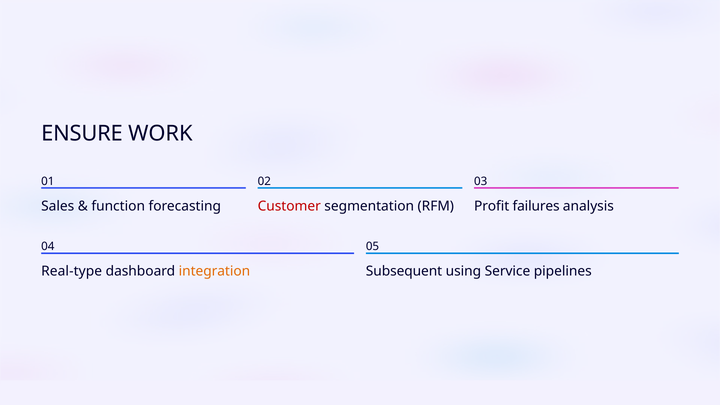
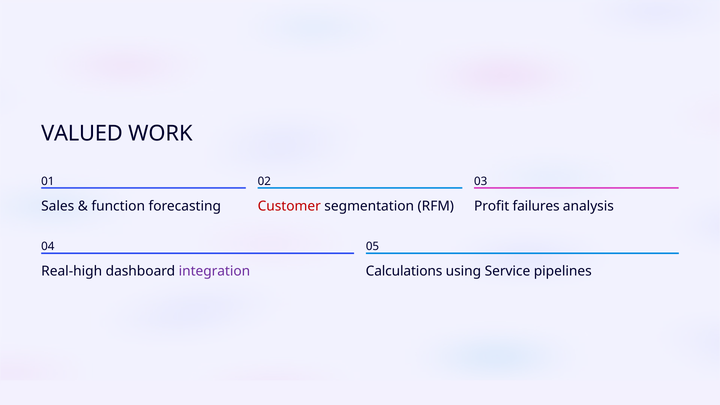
ENSURE: ENSURE -> VALUED (82, 133)
Real-type: Real-type -> Real-high (72, 271)
integration colour: orange -> purple (214, 271)
Subsequent: Subsequent -> Calculations (404, 271)
